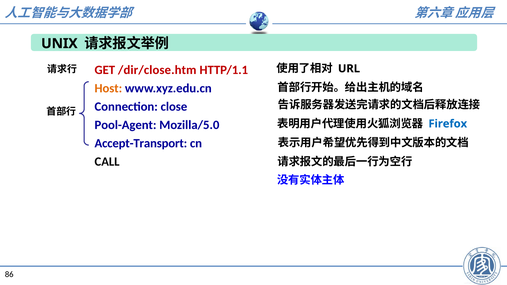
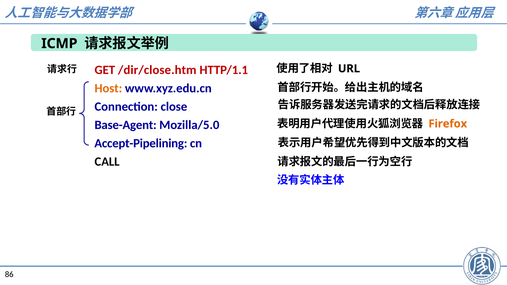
UNIX: UNIX -> ICMP (59, 44)
Firefox colour: blue -> orange (448, 124)
Pool-Agent: Pool-Agent -> Base-Agent (126, 125)
Accept-Transport: Accept-Transport -> Accept-Pipelining (141, 143)
